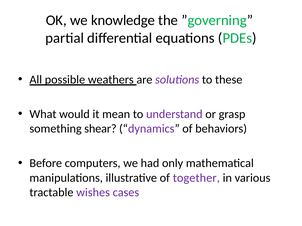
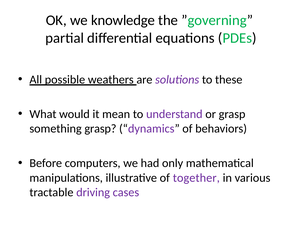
something shear: shear -> grasp (100, 129)
wishes: wishes -> driving (93, 193)
